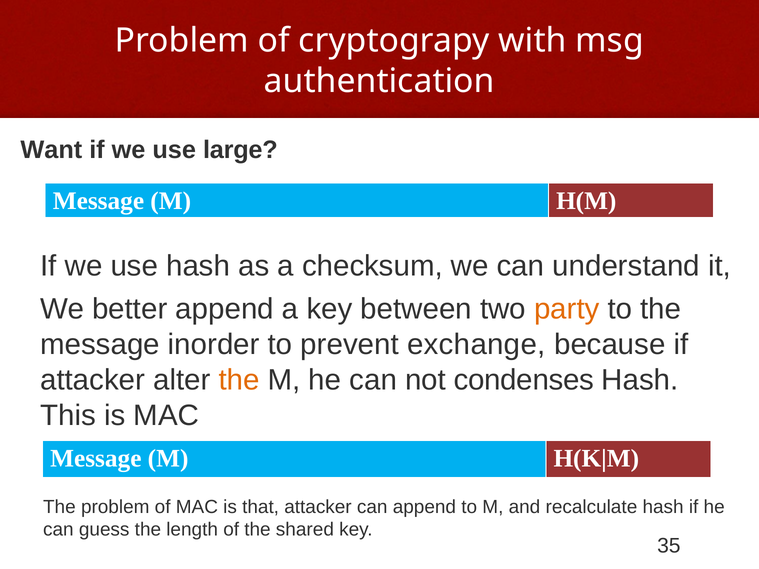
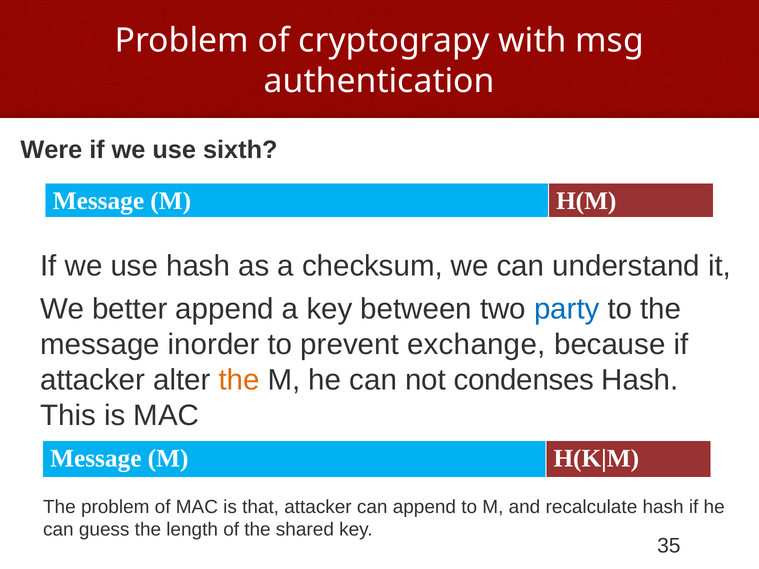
Want: Want -> Were (51, 150)
large: large -> sixth (240, 150)
party colour: orange -> blue (567, 309)
